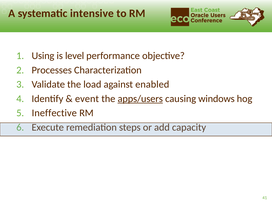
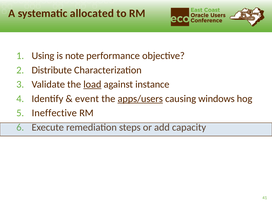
intensive: intensive -> allocated (92, 13)
level: level -> note (75, 56)
Processes: Processes -> Distribute (52, 70)
load underline: none -> present (92, 84)
enabled: enabled -> instance (152, 84)
